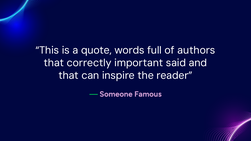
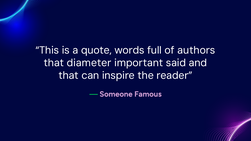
correctly: correctly -> diameter (89, 63)
